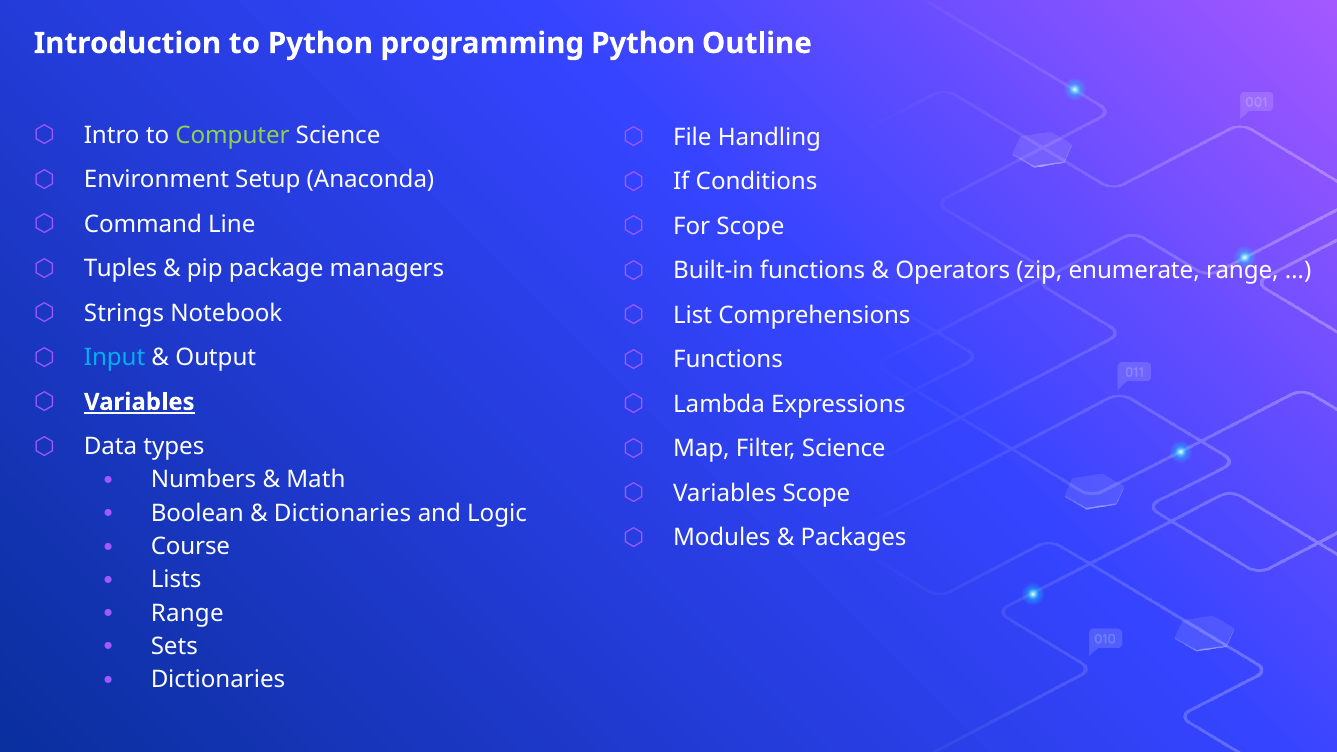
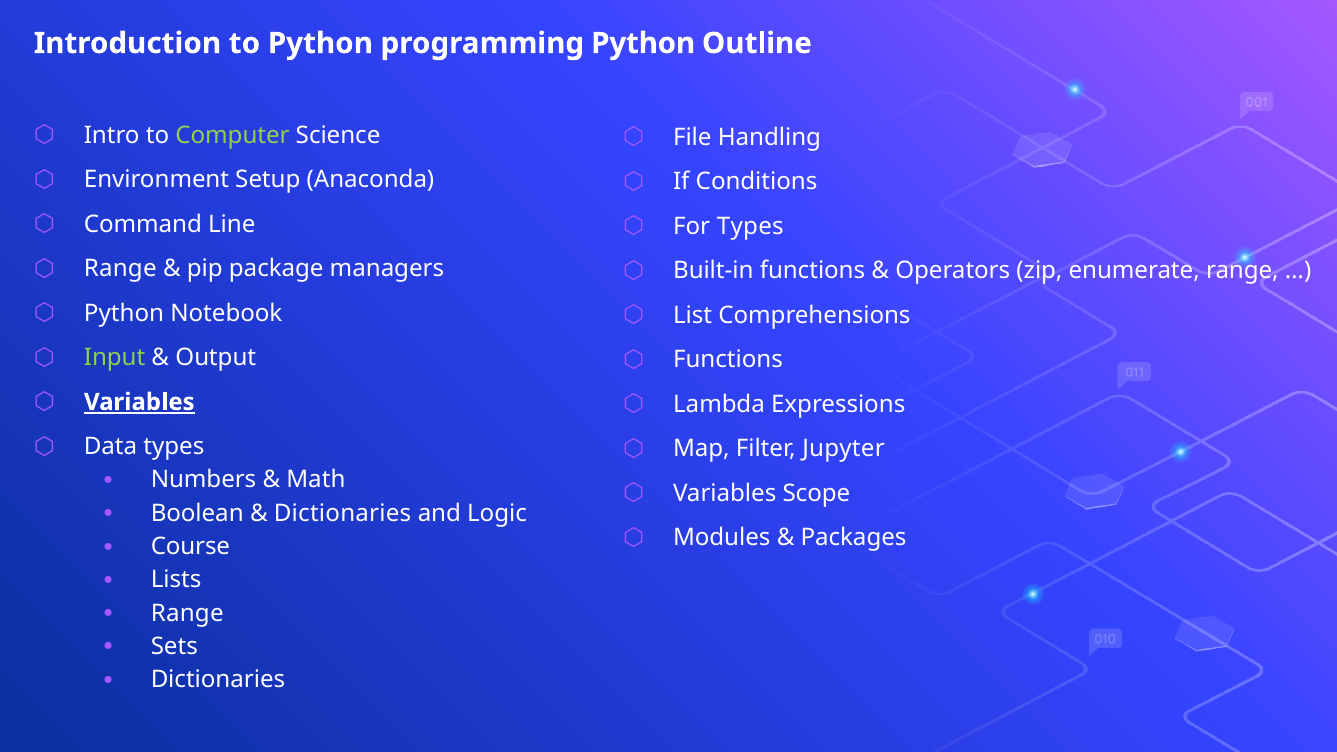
For Scope: Scope -> Types (750, 226)
Tuples: Tuples -> Range (120, 269)
Strings: Strings -> Python (124, 313)
Input colour: light blue -> light green (115, 358)
Filter Science: Science -> Jupyter (844, 449)
